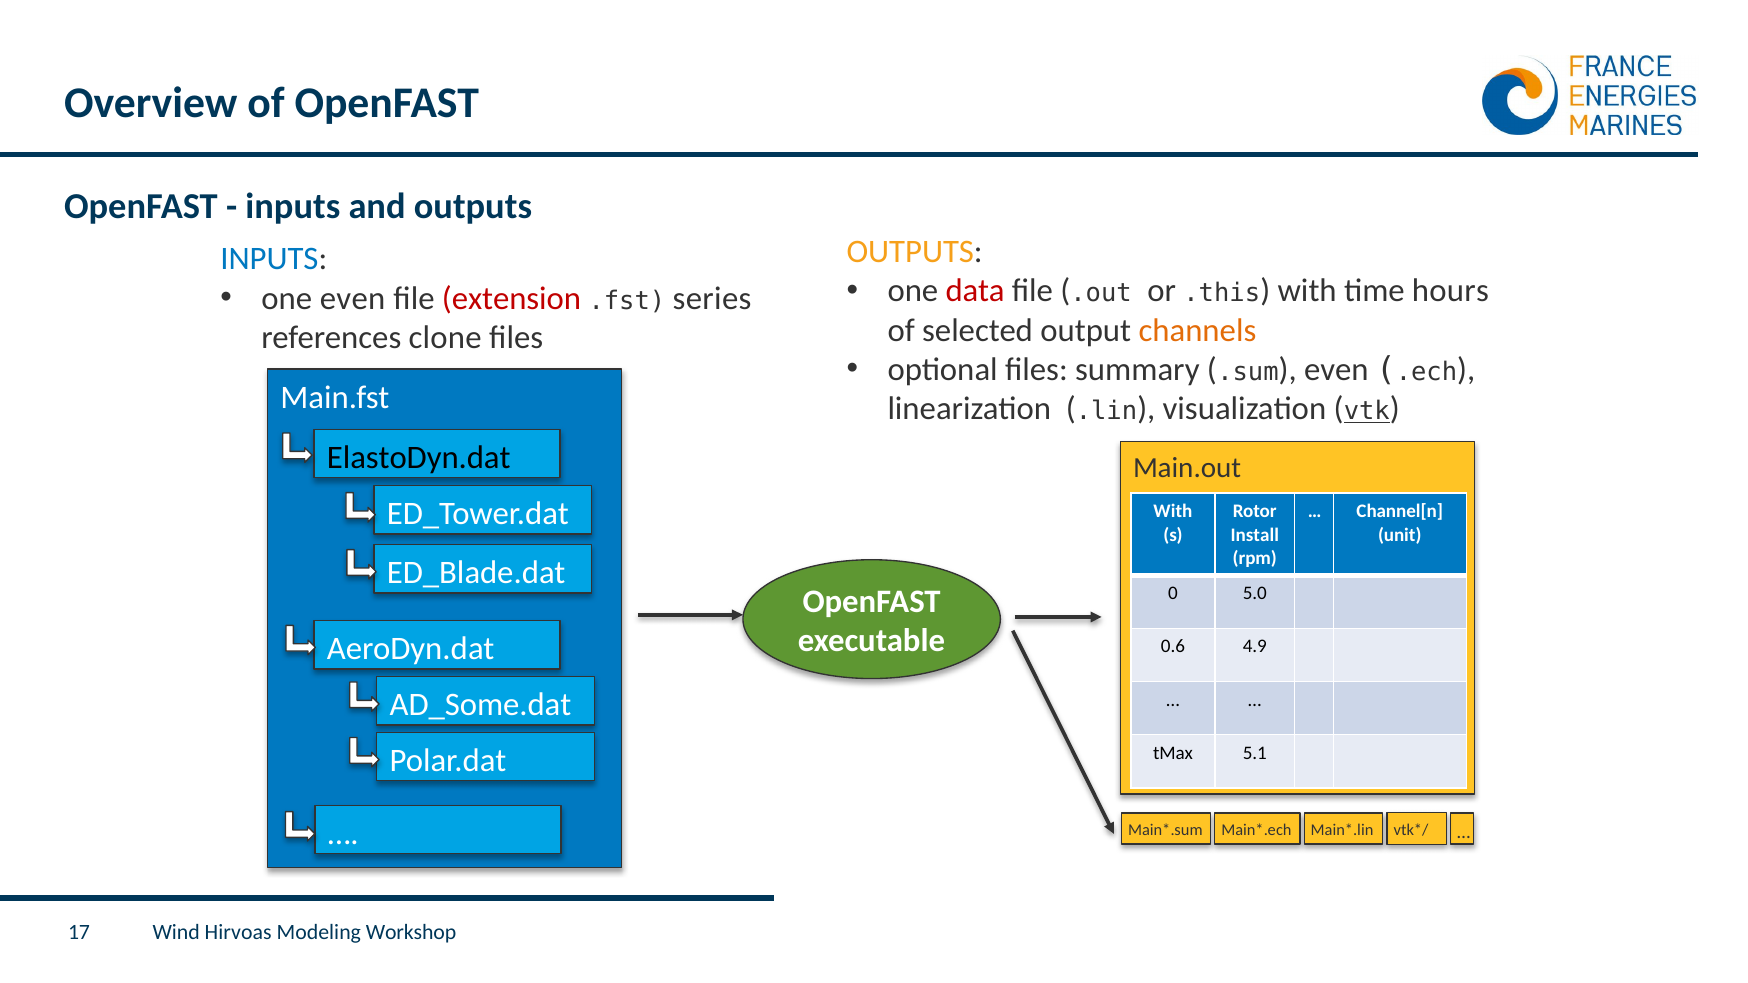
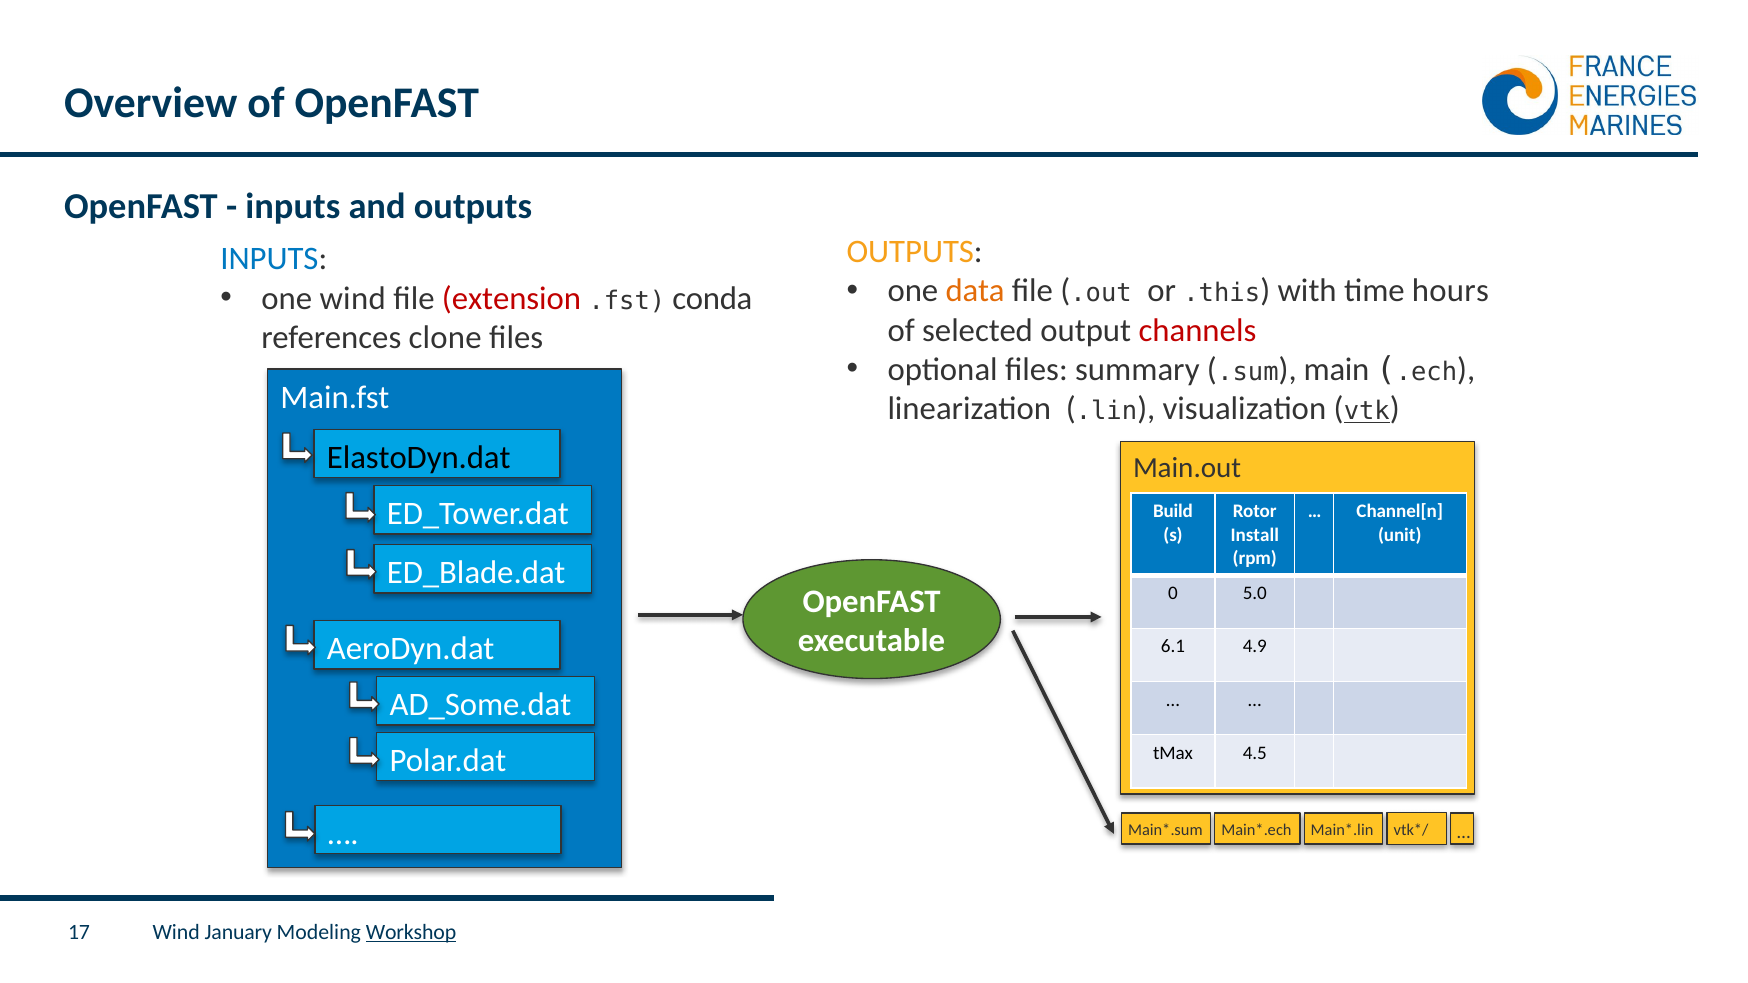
data colour: red -> orange (975, 291)
one even: even -> wind (353, 298)
series: series -> conda (712, 298)
channels colour: orange -> red (1197, 330)
even: even -> main (1337, 370)
With: With -> Build (1173, 512)
0.6: 0.6 -> 6.1 (1173, 647)
5.1: 5.1 -> 4.5 (1255, 753)
Hirvoas: Hirvoas -> January (238, 932)
Workshop underline: none -> present (411, 932)
